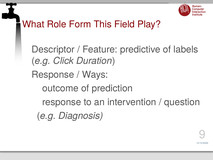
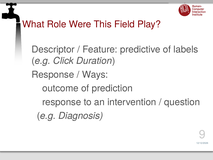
Form: Form -> Were (80, 24)
